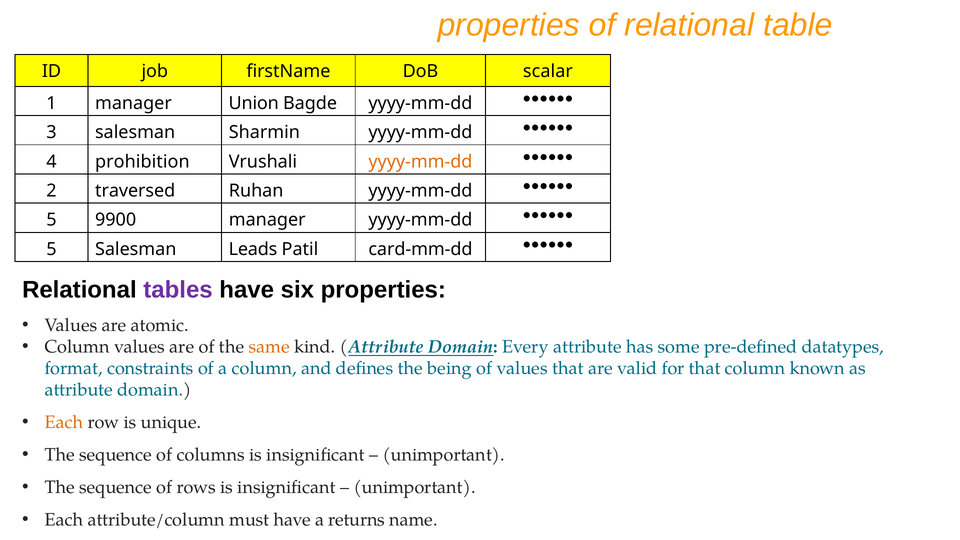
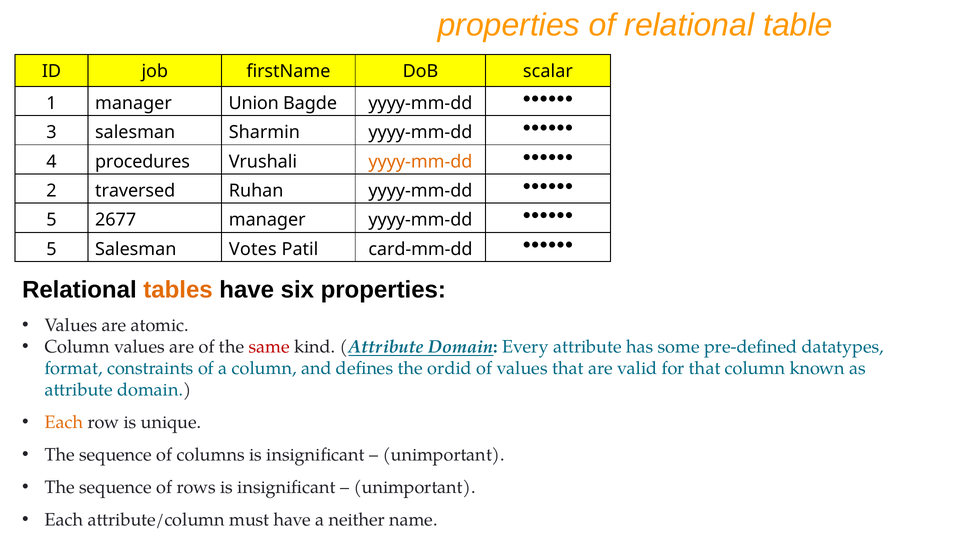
prohibition: prohibition -> procedures (142, 162)
9900: 9900 -> 2677 (116, 220)
Leads: Leads -> Votes (253, 249)
tables colour: purple -> orange (178, 290)
same colour: orange -> red (269, 347)
being: being -> ordid (450, 368)
returns: returns -> neither (357, 520)
